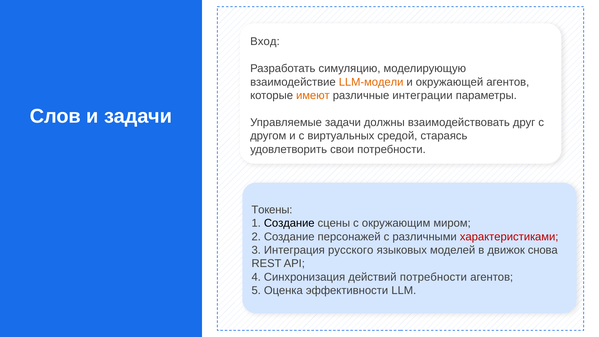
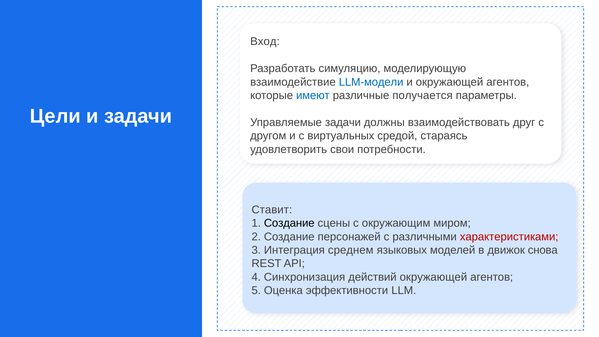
LLM-модели colour: orange -> blue (371, 82)
имеют colour: orange -> blue (313, 95)
интеграции: интеграции -> получается (423, 95)
Слов: Слов -> Цели (55, 116)
Токены: Токены -> Ставит (272, 210)
русского: русского -> среднем (351, 250)
действий потребности: потребности -> окружающей (433, 277)
